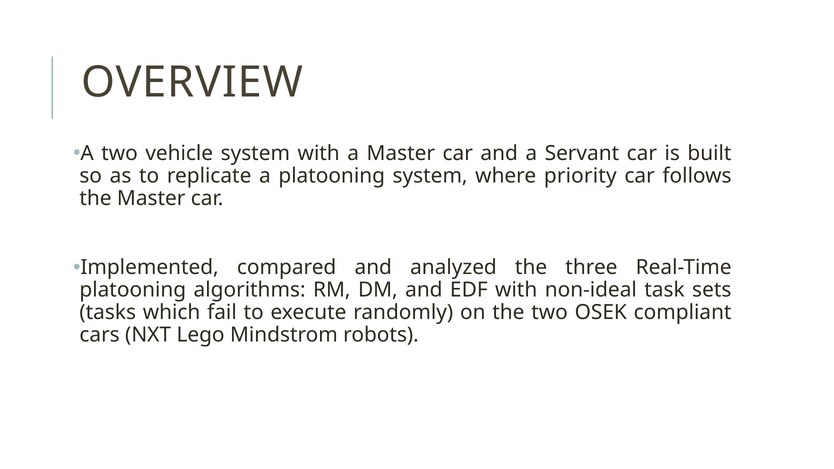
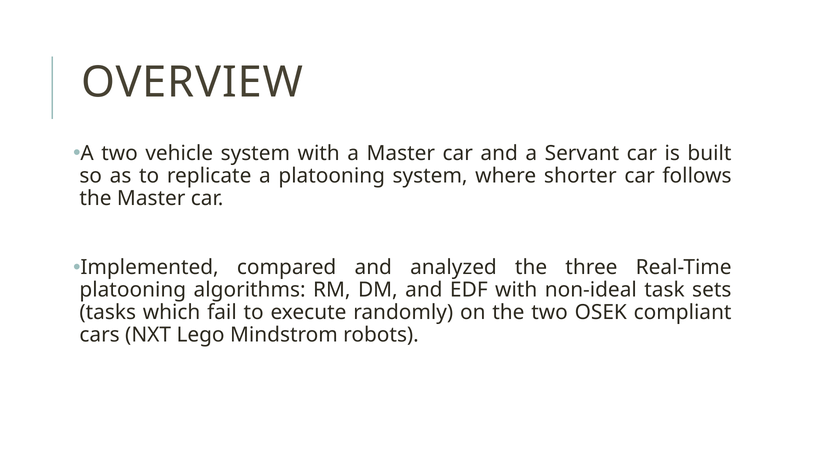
priority: priority -> shorter (580, 176)
